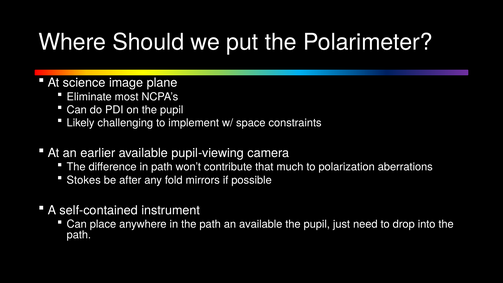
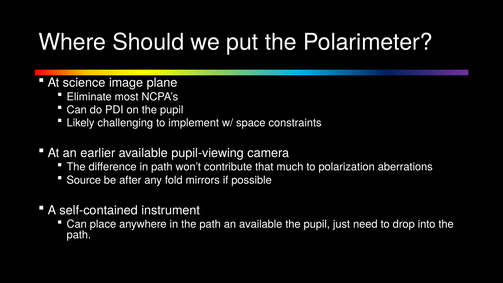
Stokes: Stokes -> Source (84, 180)
